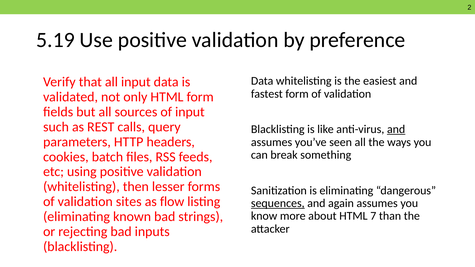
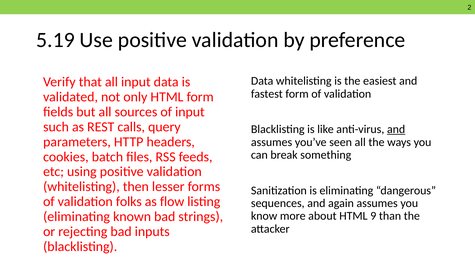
sites: sites -> folks (129, 202)
sequences underline: present -> none (278, 203)
7: 7 -> 9 (373, 216)
